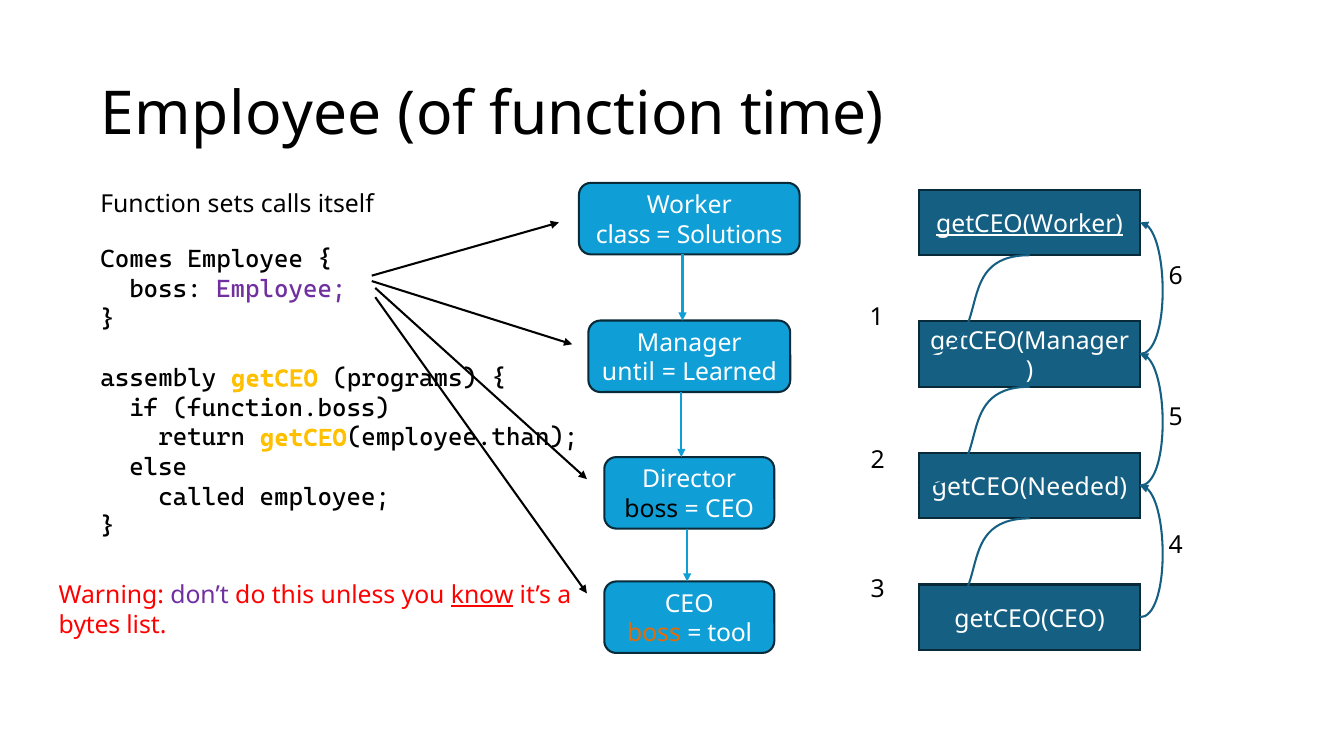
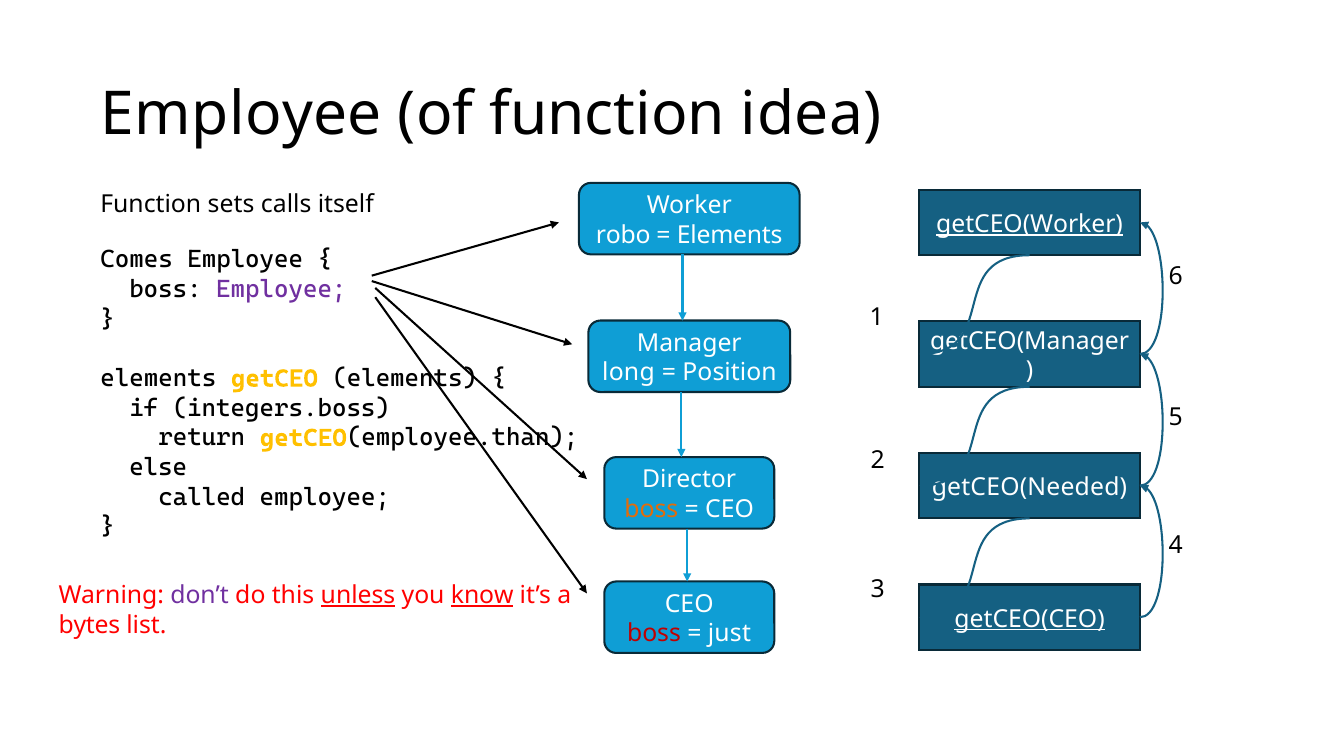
time: time -> idea (811, 114)
class: class -> robo (623, 235)
Solutions: Solutions -> Elements (730, 235)
until: until -> long (628, 373)
Learned: Learned -> Position (730, 373)
assembly: assembly -> elements (158, 379)
getCEO programs: programs -> elements (405, 379)
function.boss: function.boss -> integers.boss (281, 408)
boss colour: black -> orange (651, 510)
unless underline: none -> present (358, 596)
getCEO(CEO underline: none -> present (1030, 619)
boss colour: orange -> red (654, 634)
tool: tool -> just (729, 634)
